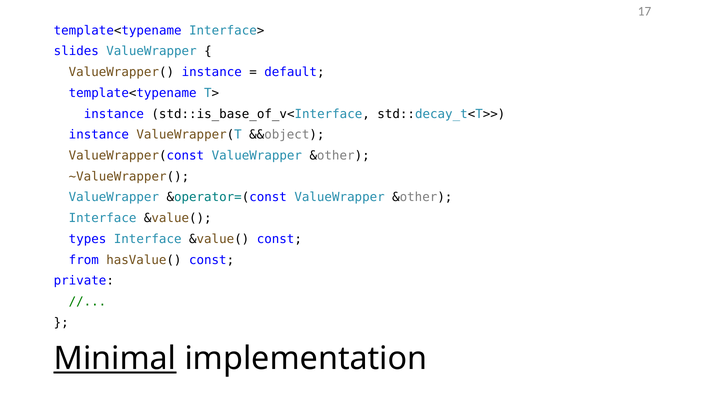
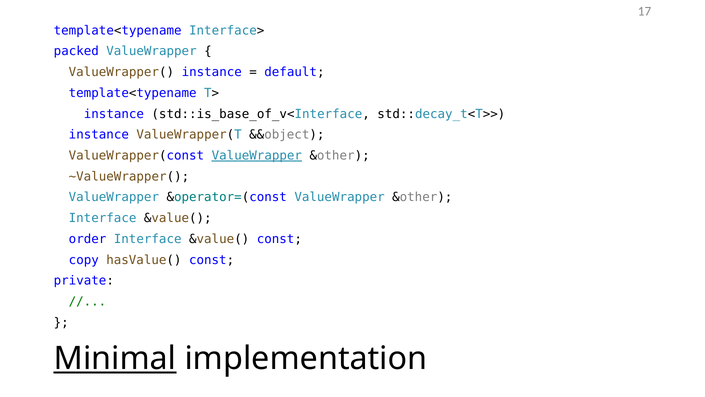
slides: slides -> packed (76, 51)
ValueWrapper underline: none -> present (257, 155)
types: types -> order (88, 239)
from: from -> copy (84, 260)
